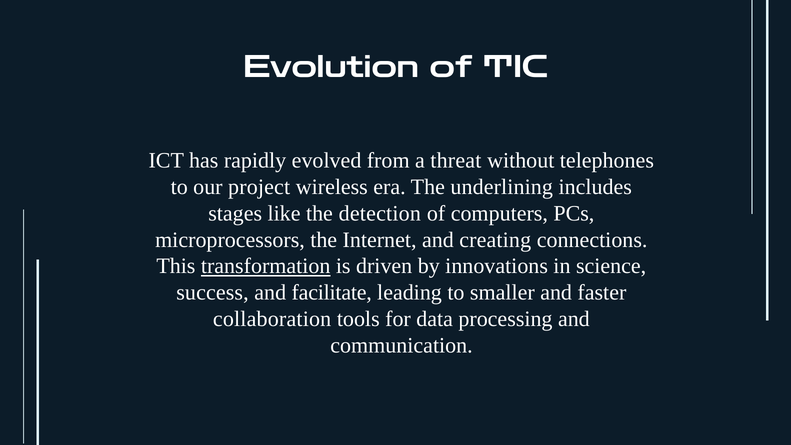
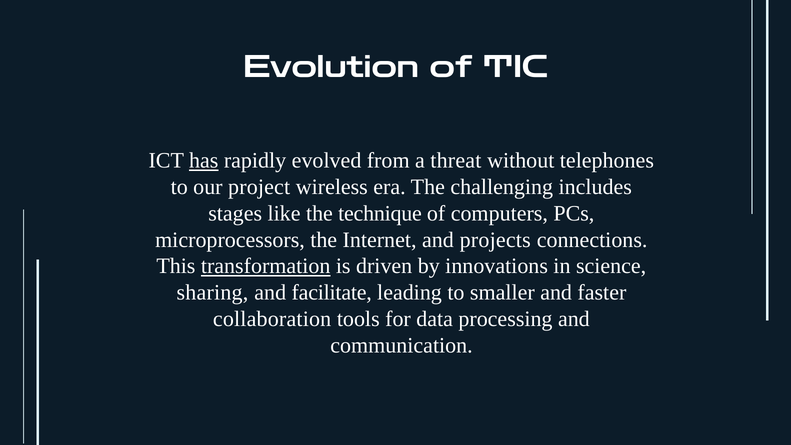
has underline: none -> present (204, 161)
underlining: underlining -> challenging (502, 187)
detection: detection -> technique (380, 213)
creating: creating -> projects (495, 240)
success: success -> sharing (212, 293)
